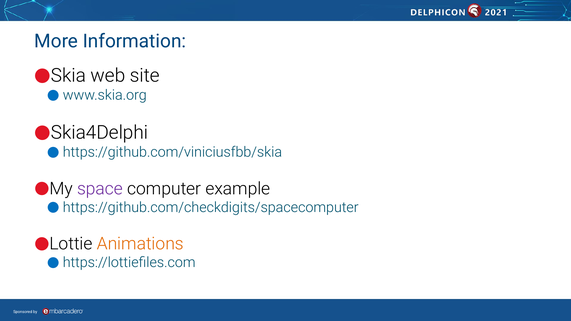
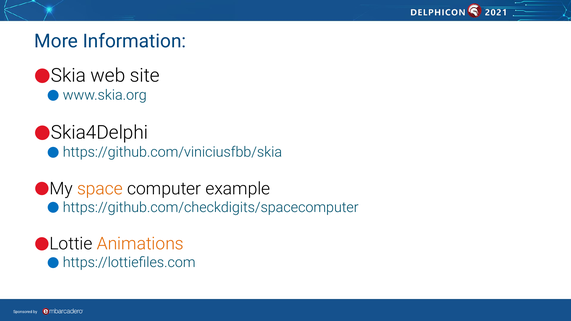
space colour: purple -> orange (100, 189)
